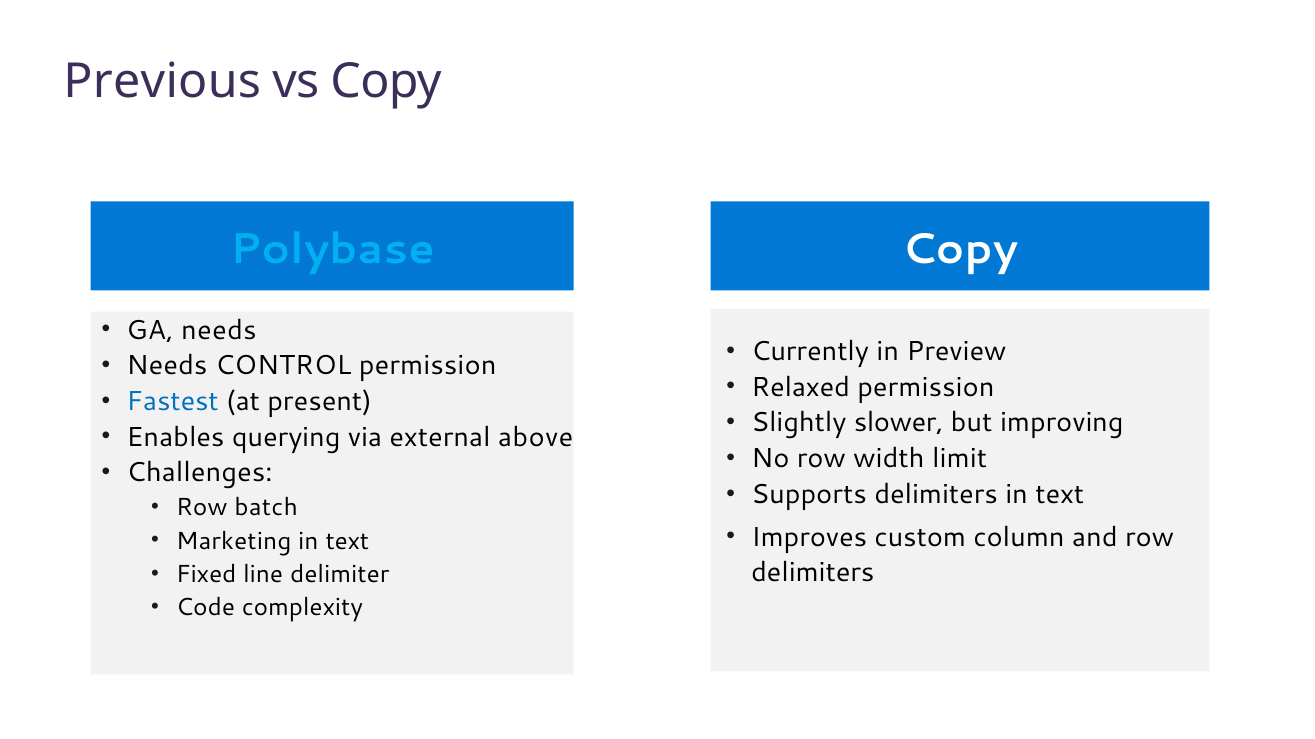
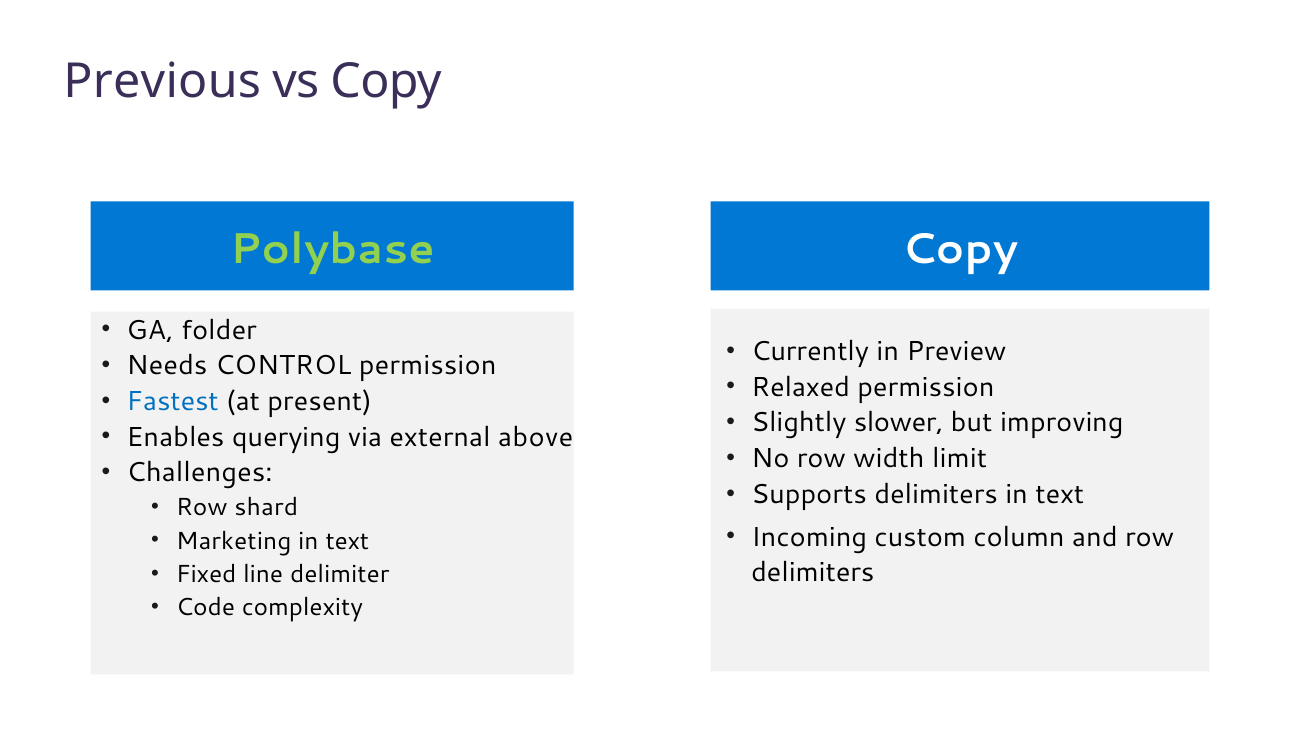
Polybase colour: light blue -> light green (332, 249)
GA needs: needs -> folder (219, 330)
batch: batch -> shard (266, 508)
Improves: Improves -> Incoming (809, 538)
